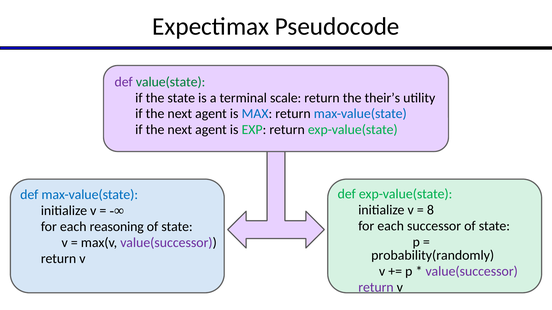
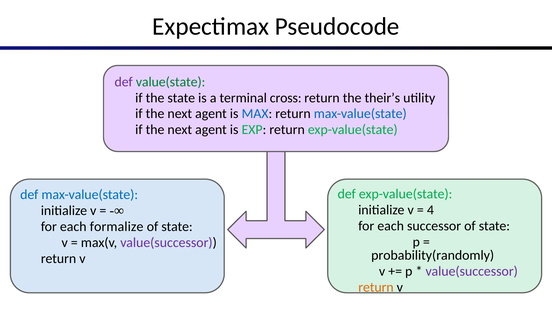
scale: scale -> cross (286, 98)
8: 8 -> 4 (430, 210)
reasoning: reasoning -> formalize (117, 227)
return colour: purple -> orange (376, 288)
